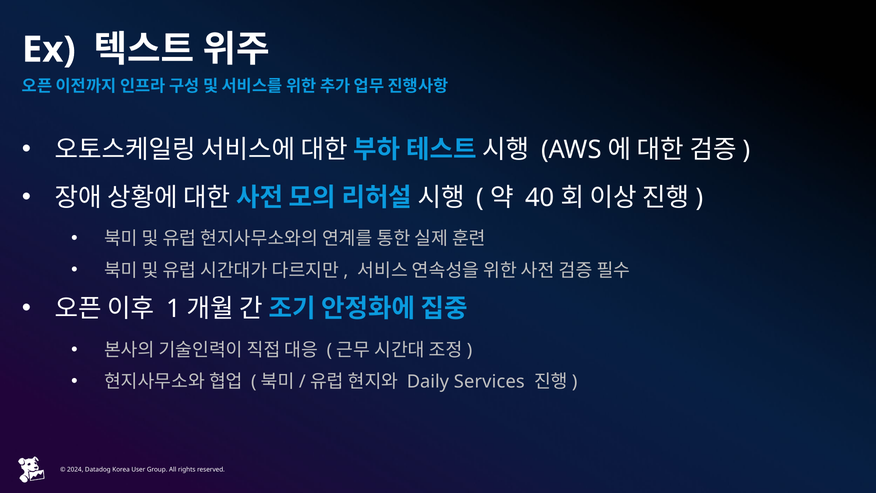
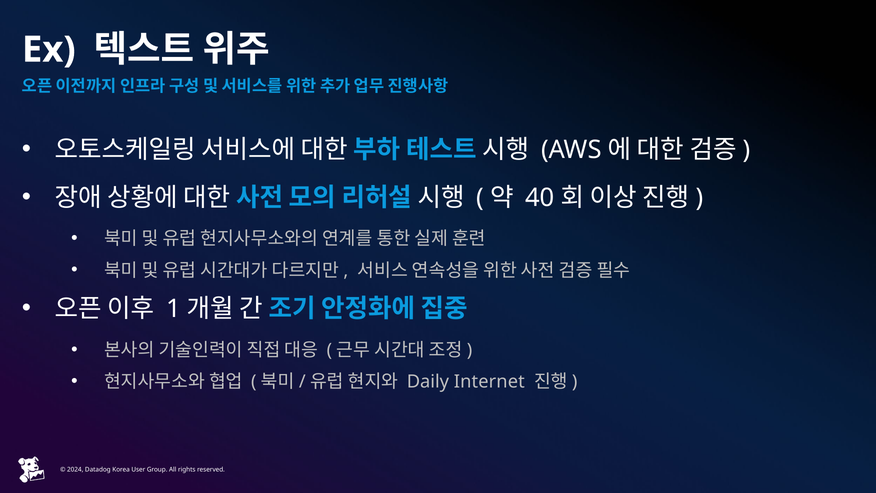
Services: Services -> Internet (489, 382)
